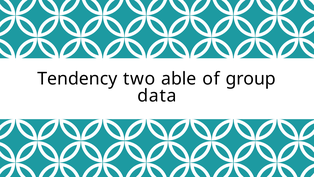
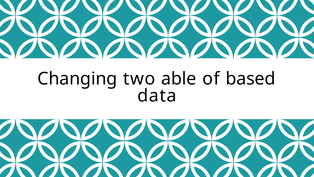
Tendency: Tendency -> Changing (77, 79)
group: group -> based (251, 79)
